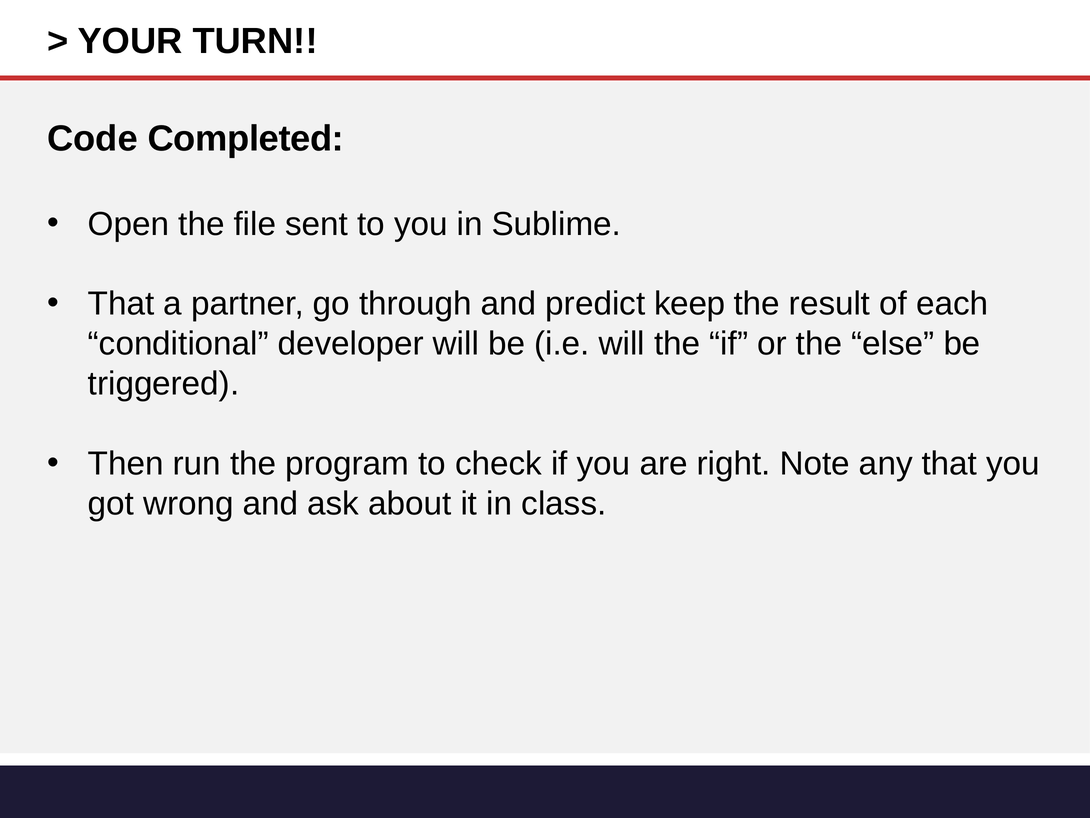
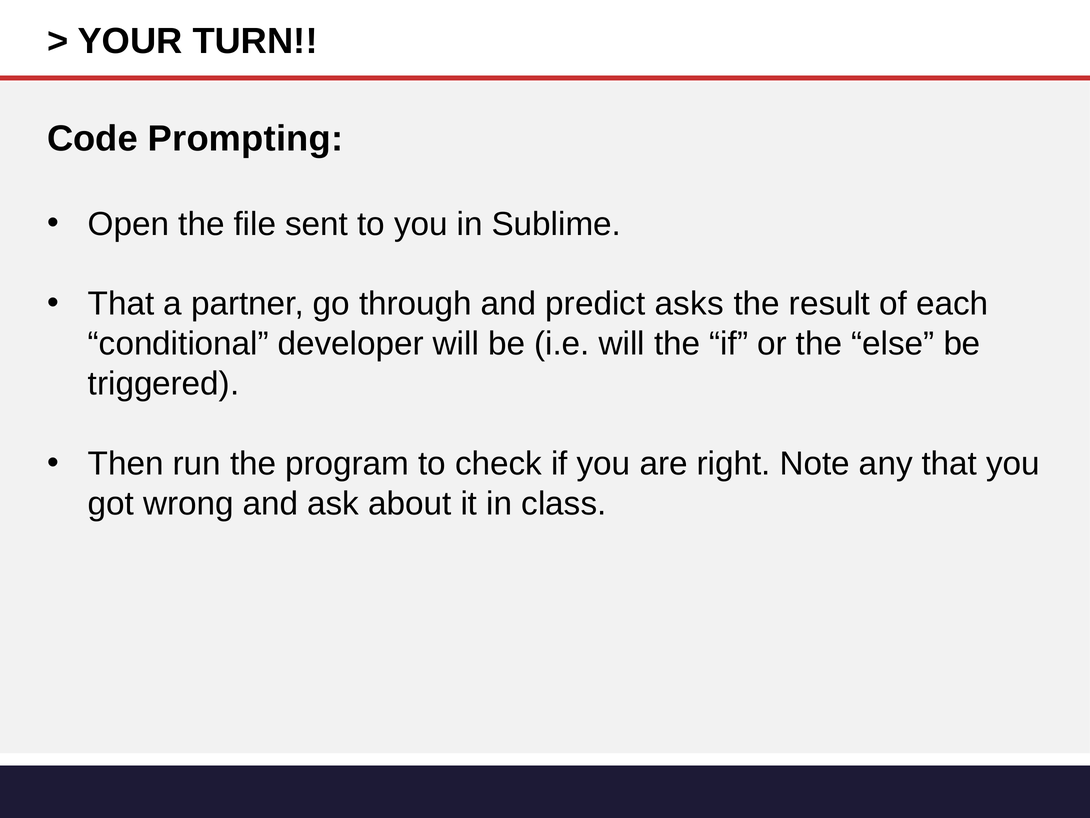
Completed: Completed -> Prompting (246, 139)
keep: keep -> asks (689, 304)
